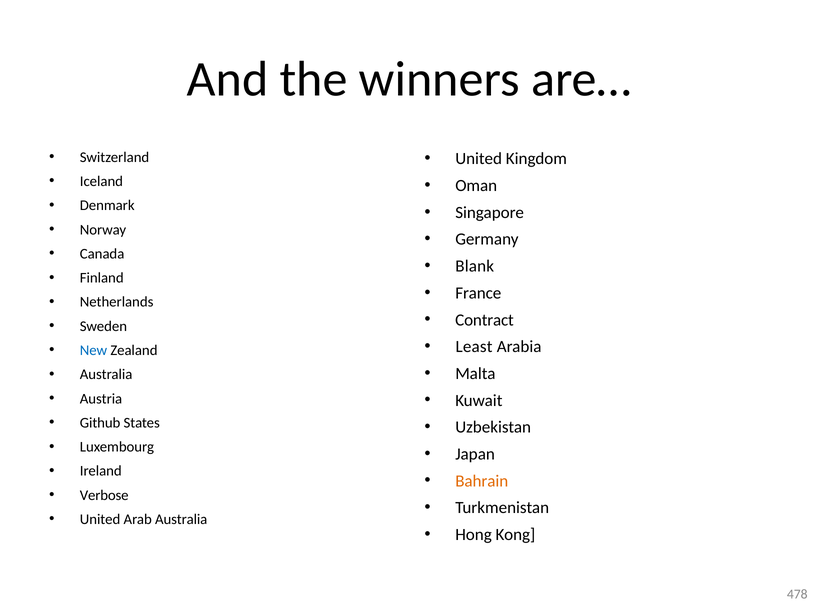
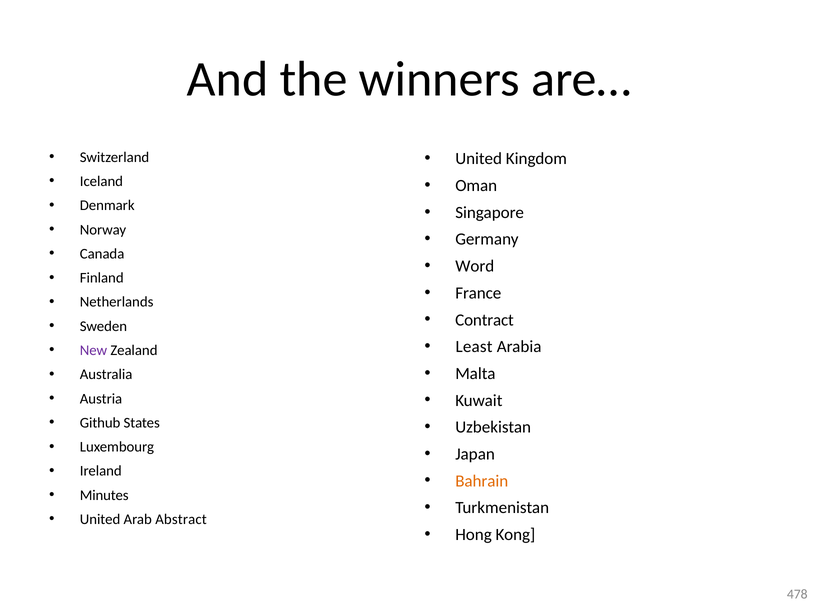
Blank: Blank -> Word (475, 266)
New colour: blue -> purple (94, 351)
Verbose: Verbose -> Minutes (104, 495)
Arab Australia: Australia -> Abstract (181, 520)
